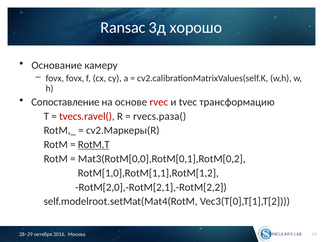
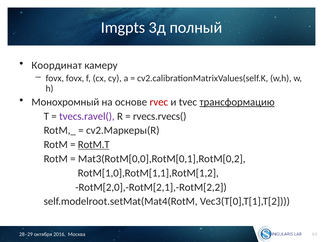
Ransac: Ransac -> Imgpts (123, 28)
хорошо: хорошо -> полный (196, 28)
Основание: Основание -> Координат (57, 65)
Сопоставление: Сопоставление -> Монохромный (65, 102)
трансформацию underline: none -> present (237, 102)
tvecs.ravel( colour: red -> purple (87, 116)
rvecs.раза(: rvecs.раза( -> rvecs.rvecs( (160, 116)
